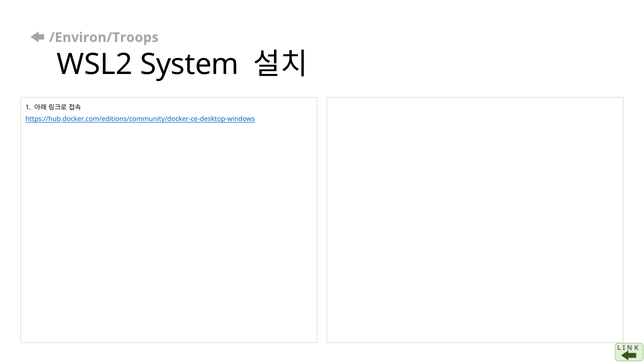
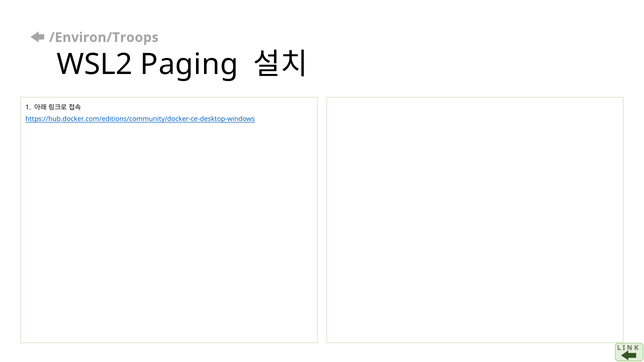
System: System -> Paging (189, 64)
